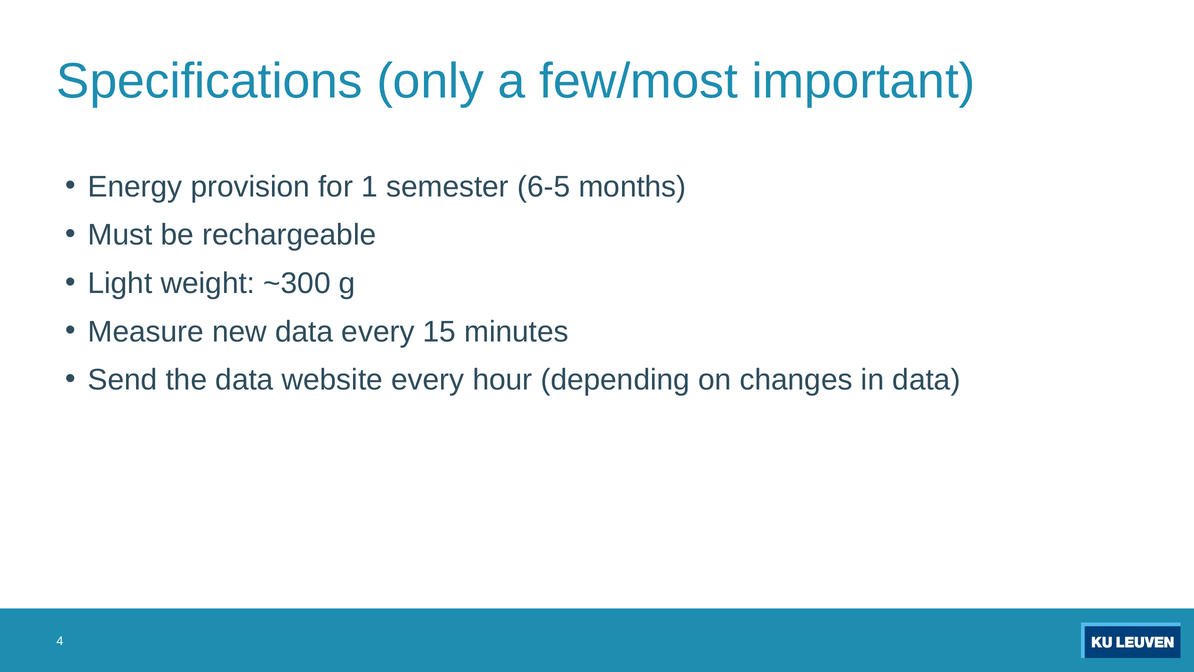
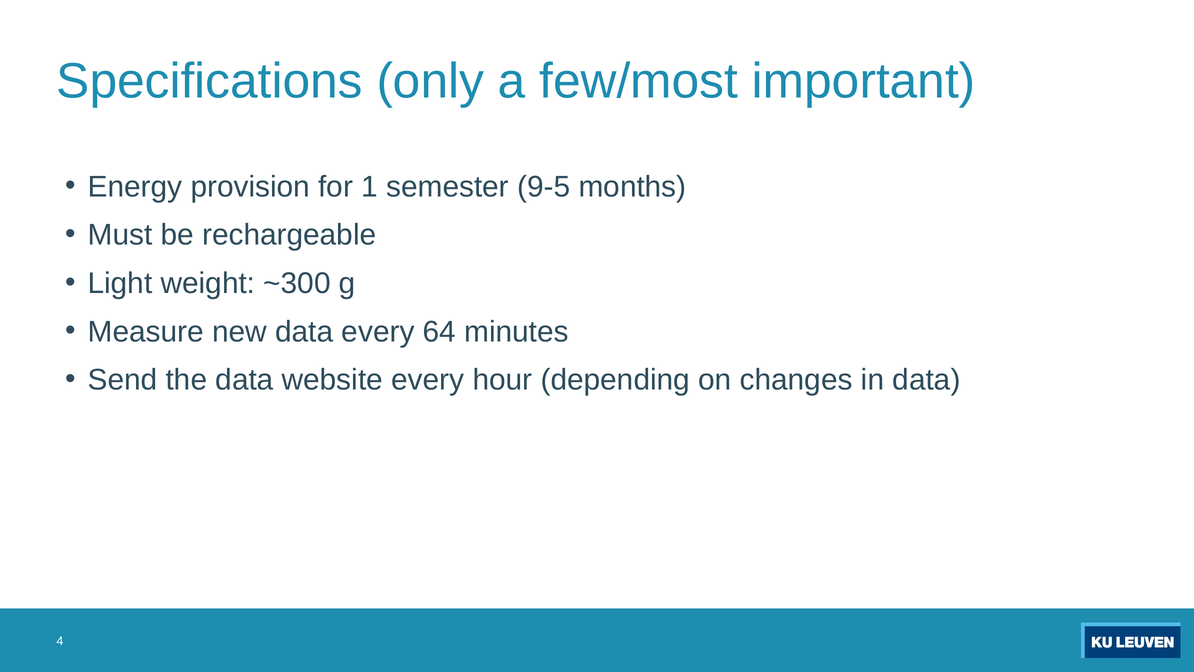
6-5: 6-5 -> 9-5 (544, 187)
15: 15 -> 64 (439, 331)
